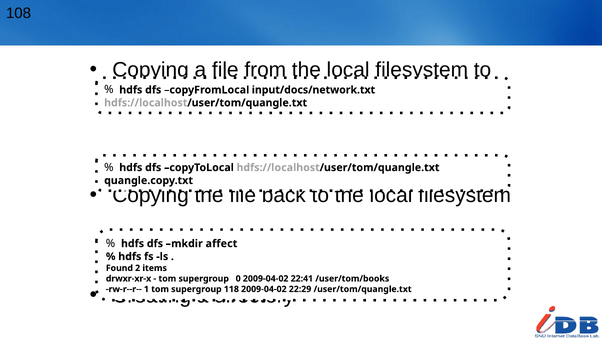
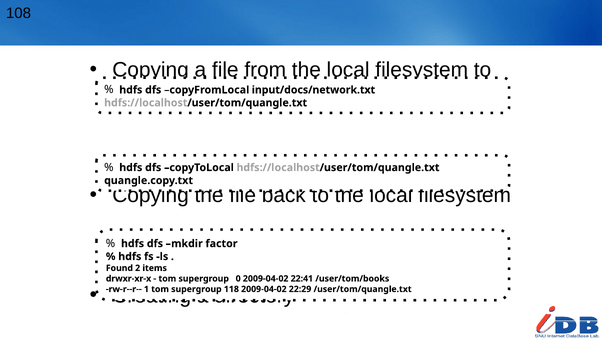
affect: affect -> factor (222, 243)
